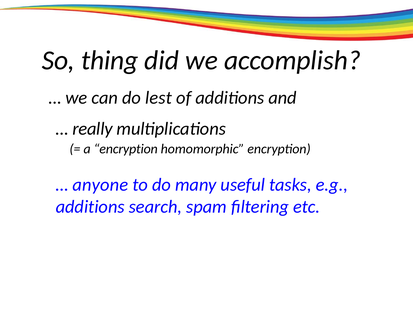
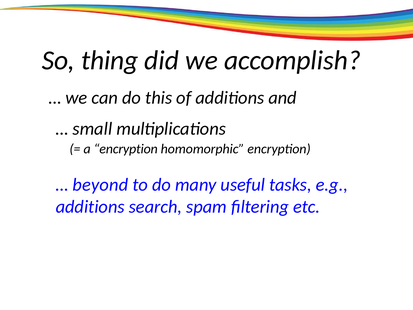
lest: lest -> this (159, 98)
really: really -> small (92, 129)
anyone: anyone -> beyond (100, 185)
